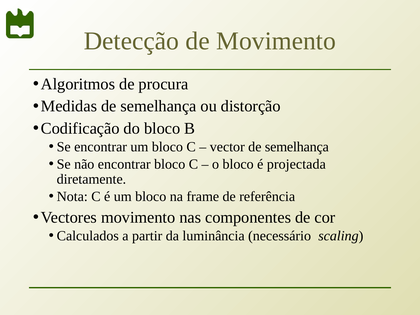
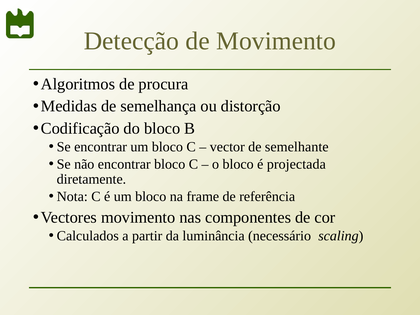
vector de semelhança: semelhança -> semelhante (297, 147)
